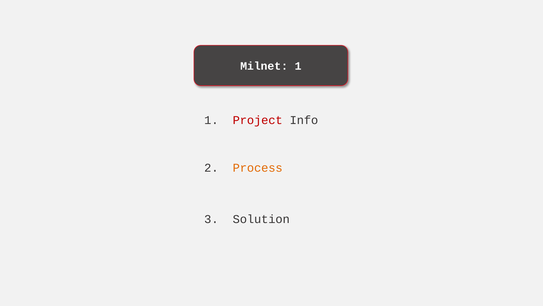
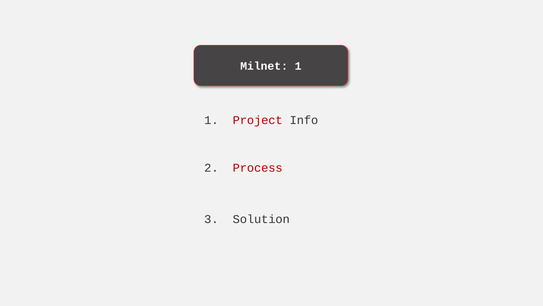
Process colour: orange -> red (258, 168)
